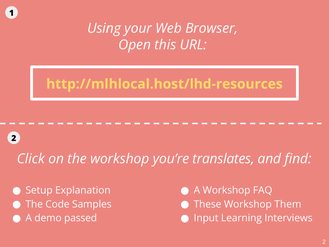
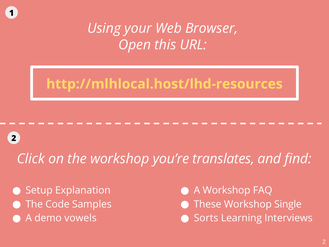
Them: Them -> Single (288, 204)
passed: passed -> vowels (81, 218)
Input: Input -> Sorts (206, 218)
